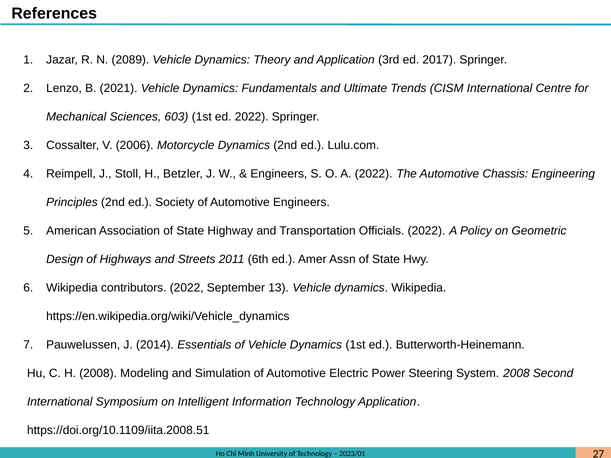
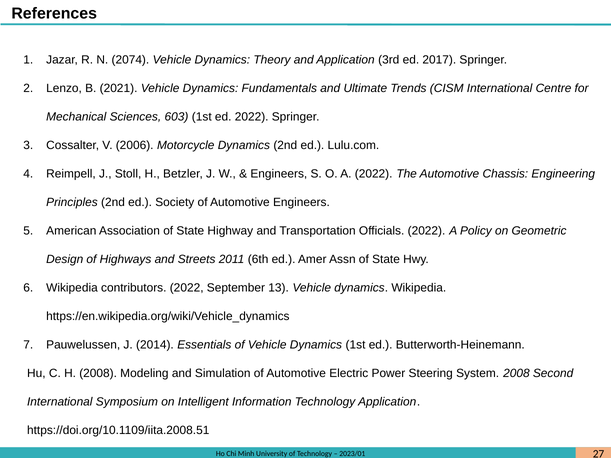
2089: 2089 -> 2074 (130, 60)
